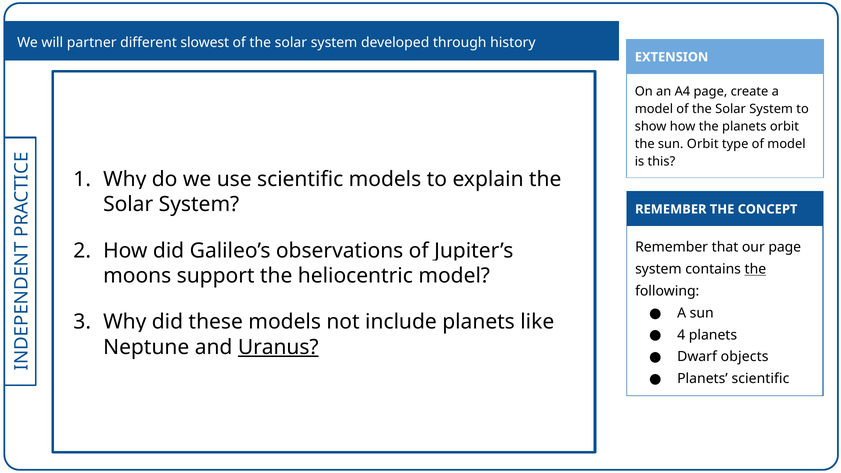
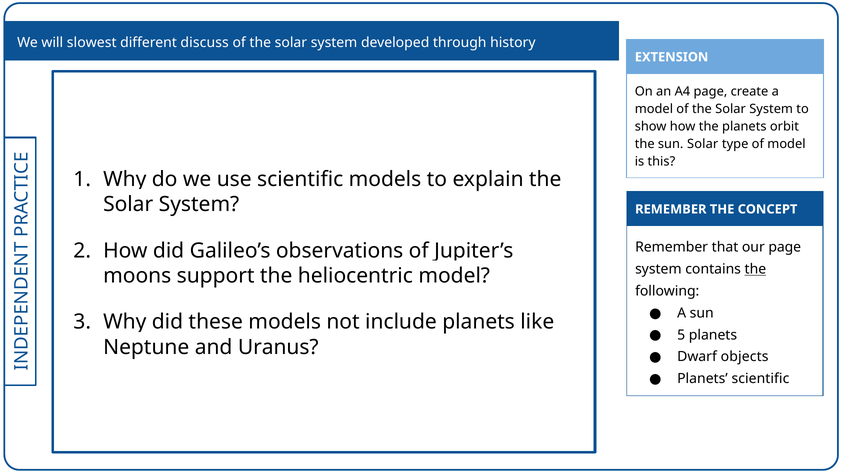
partner: partner -> slowest (92, 43)
slowest: slowest -> discuss (205, 43)
sun Orbit: Orbit -> Solar (703, 144)
4: 4 -> 5 (681, 335)
Uranus underline: present -> none (278, 347)
